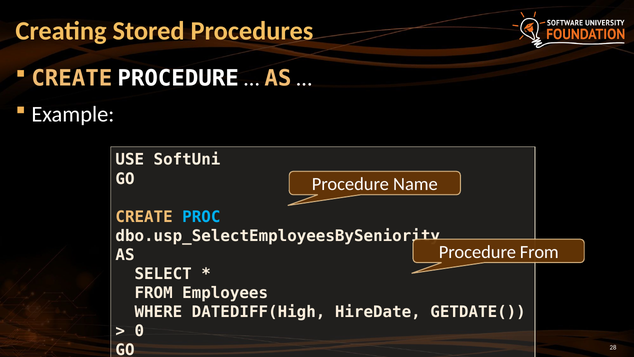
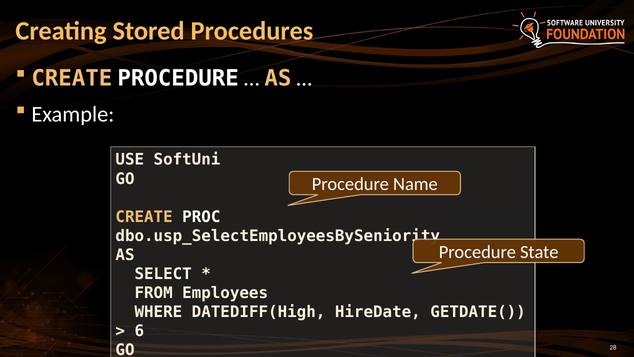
PROC colour: light blue -> white (201, 217)
Procedure From: From -> State (539, 252)
0: 0 -> 6 (139, 331)
